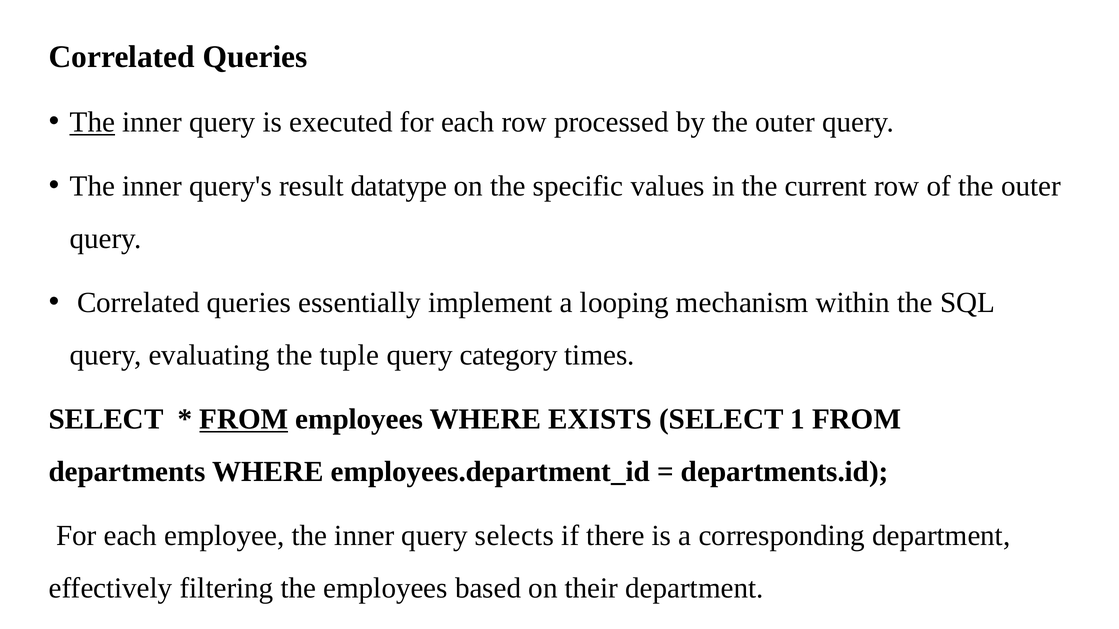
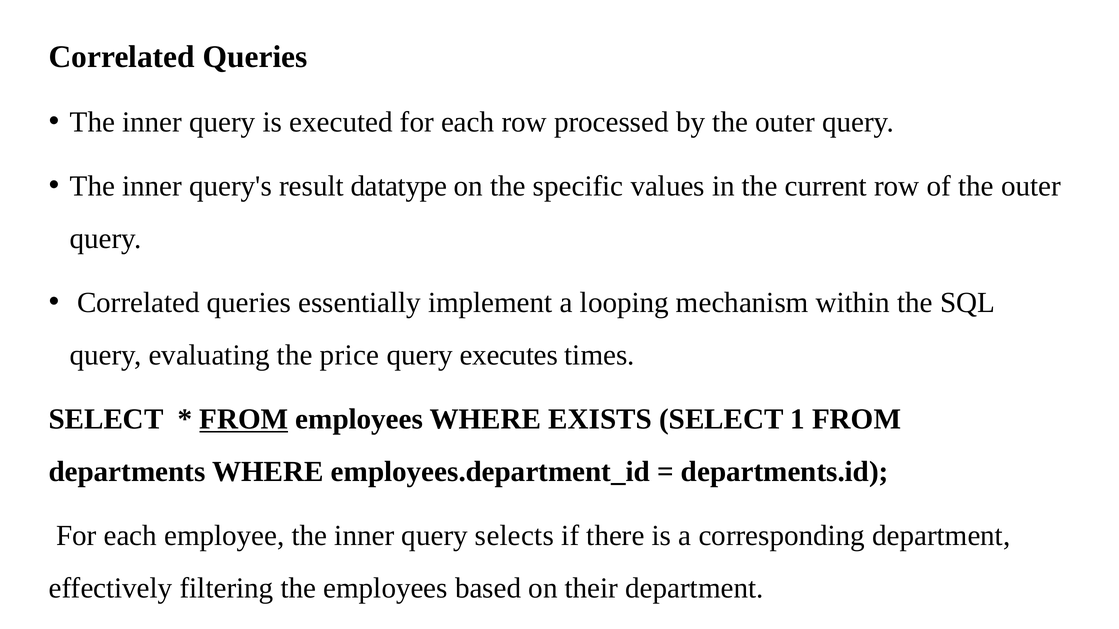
The underline: present -> none (92, 122)
tuple: tuple -> price (349, 355)
category: category -> executes (509, 355)
